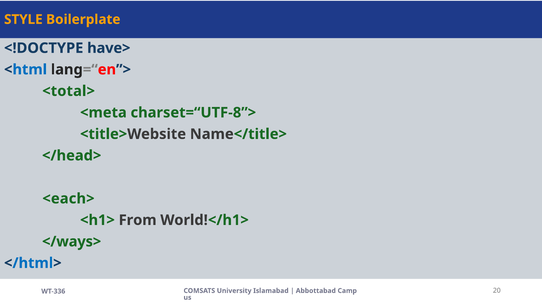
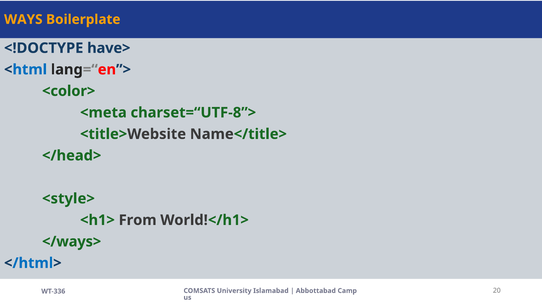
STYLE: STYLE -> WAYS (23, 19)
<total>: <total> -> <color> (69, 91)
<each>: <each> -> <style> (68, 199)
